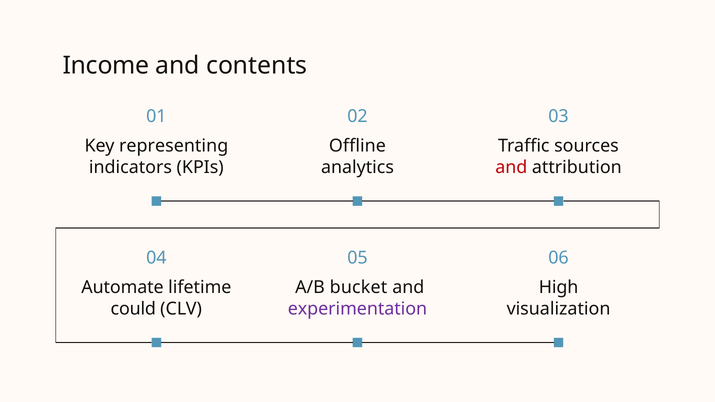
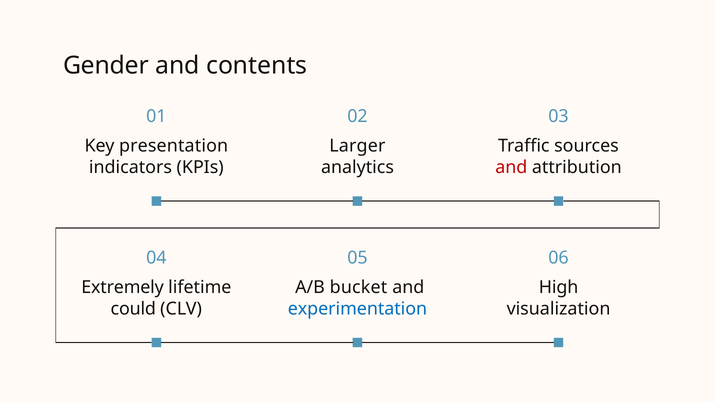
Income: Income -> Gender (106, 66)
representing: representing -> presentation (174, 146)
Offline: Offline -> Larger (357, 146)
Automate: Automate -> Extremely (123, 288)
experimentation colour: purple -> blue (357, 309)
